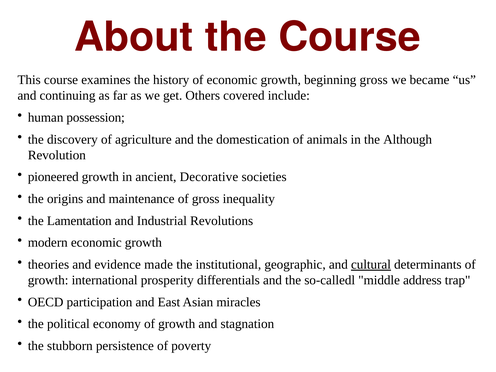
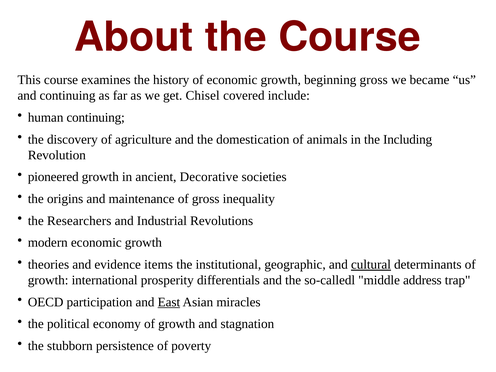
Others: Others -> Chisel (203, 96)
human possession: possession -> continuing (96, 117)
Although: Although -> Including (408, 139)
Lamentation: Lamentation -> Researchers (79, 221)
made: made -> items (159, 265)
East underline: none -> present (169, 302)
